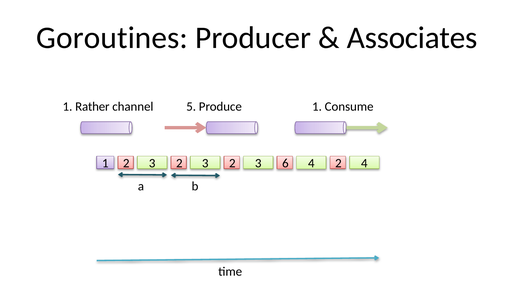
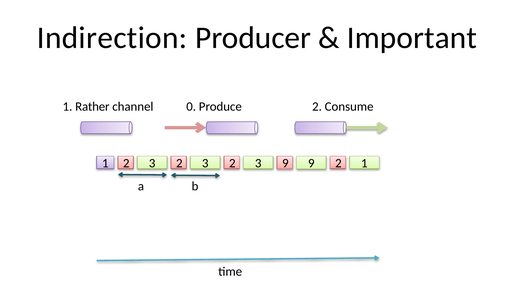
Goroutines: Goroutines -> Indirection (112, 38)
Associates: Associates -> Important (412, 38)
5: 5 -> 0 (191, 107)
Produce 1: 1 -> 2 (317, 107)
2 6: 6 -> 9 (285, 163)
3 4: 4 -> 9 (311, 163)
2 4: 4 -> 1 (364, 163)
